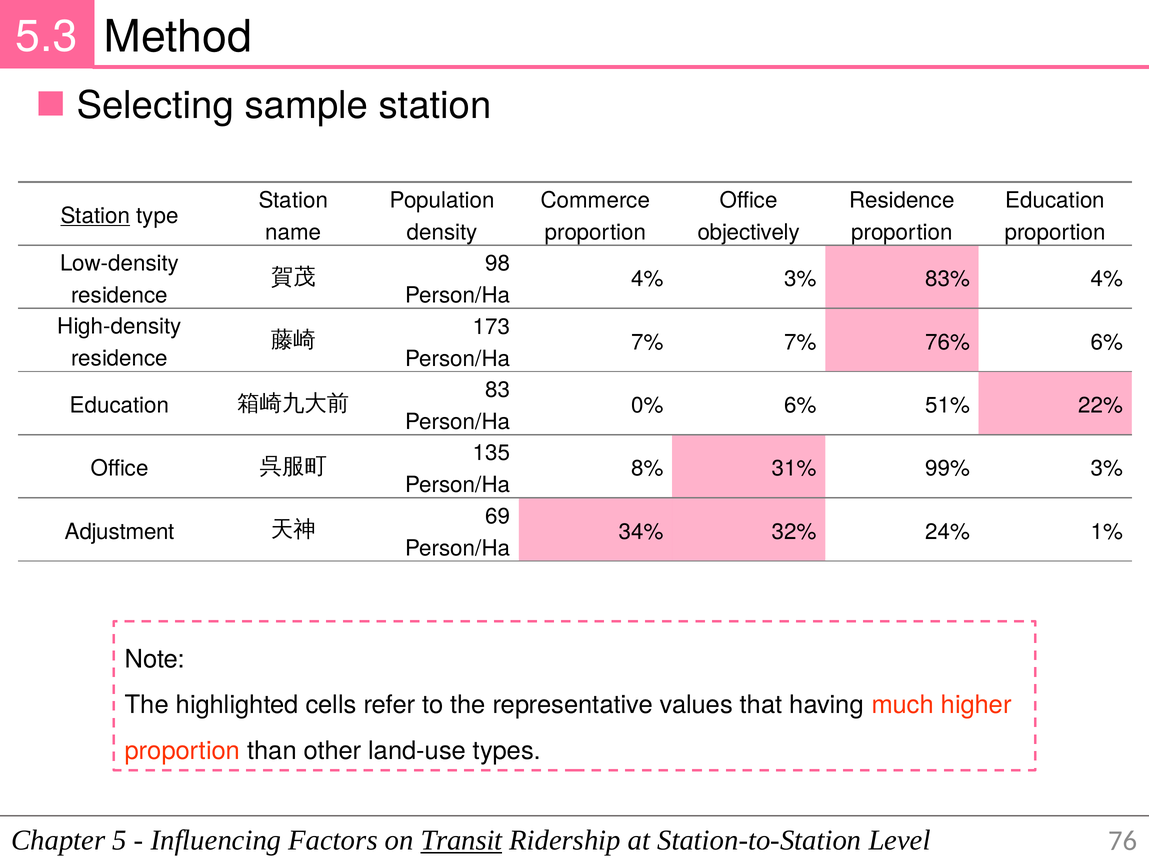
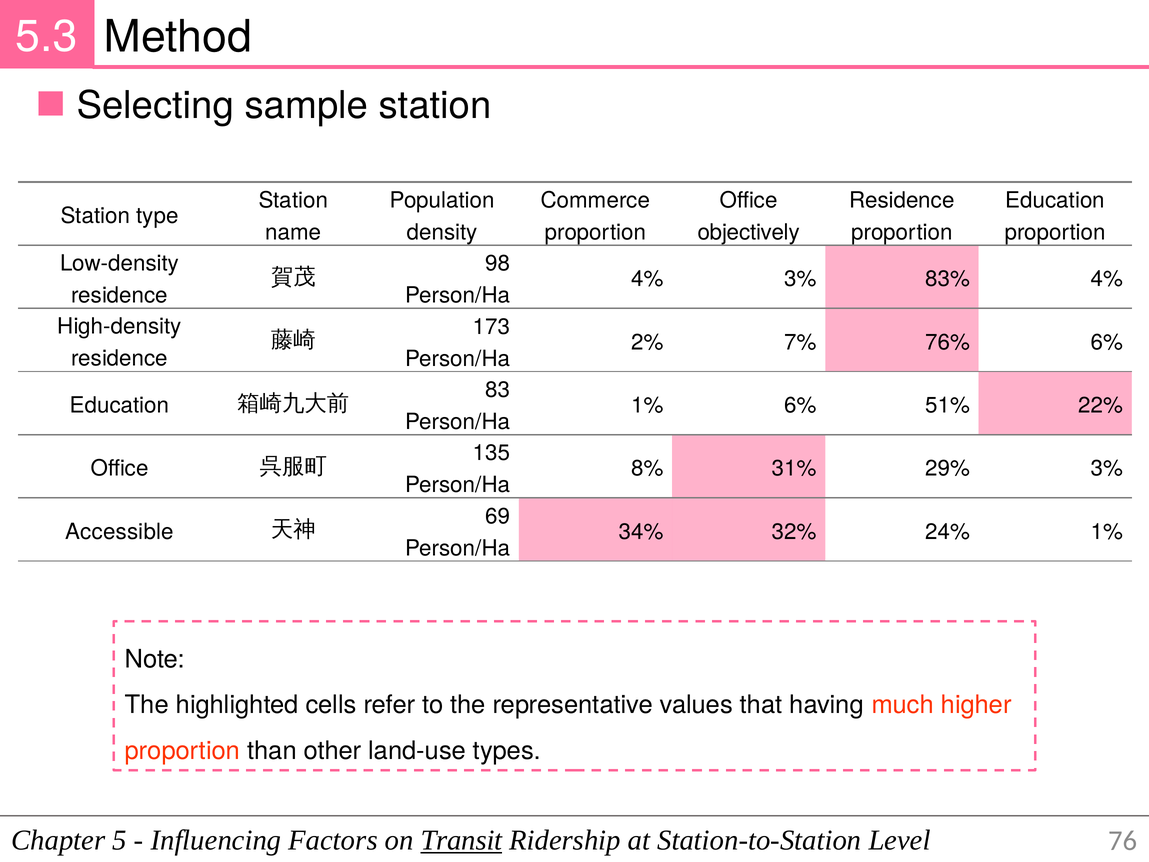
Station underline: present -> none (95, 216)
7%: 7% -> 2% (647, 342)
0%: 0% -> 1% (647, 405)
99%: 99% -> 29% (948, 468)
Adjustment: Adjustment -> Accessible (120, 532)
